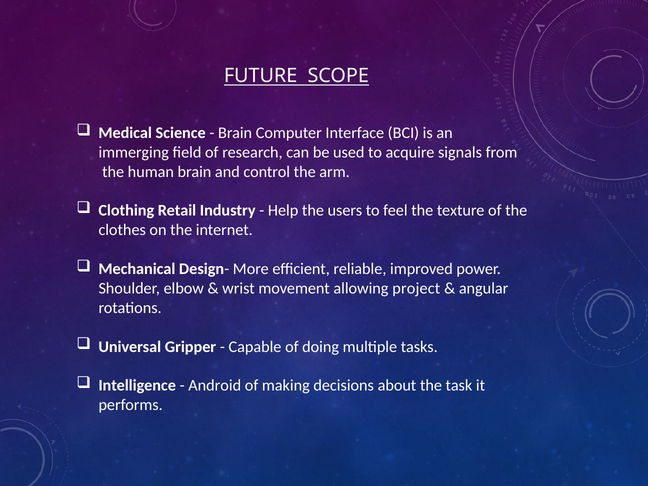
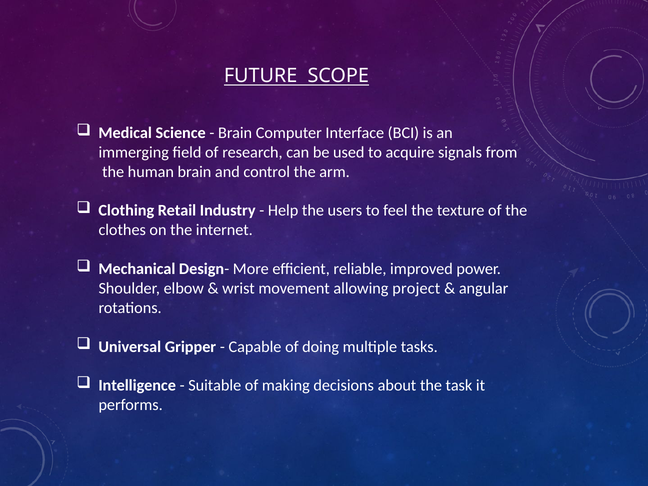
Android: Android -> Suitable (215, 386)
